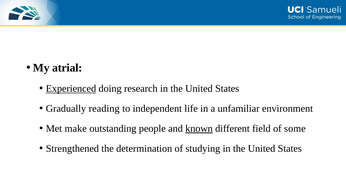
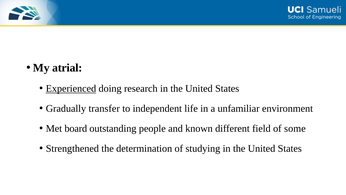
reading: reading -> transfer (104, 108)
make: make -> board (76, 128)
known underline: present -> none (199, 128)
